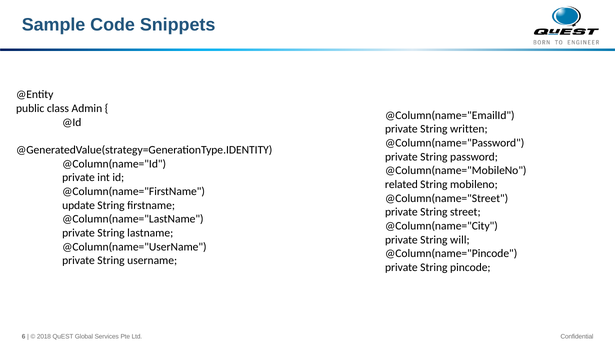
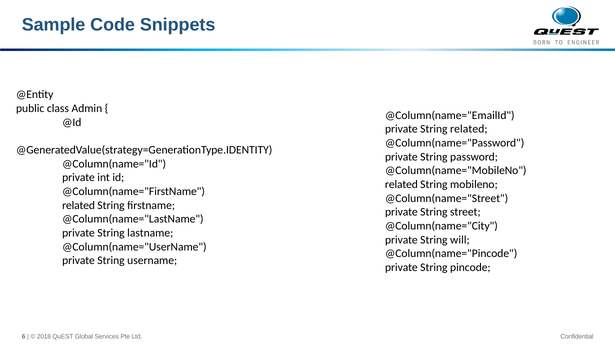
String written: written -> related (469, 129)
update: update -> related (79, 205)
